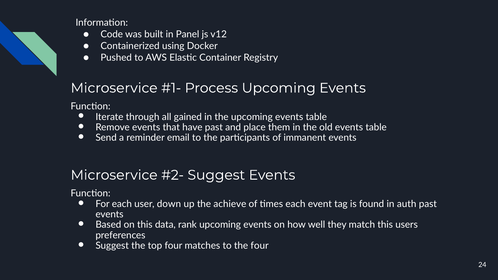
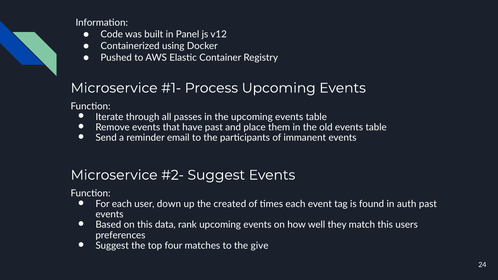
gained: gained -> passes (188, 117)
achieve: achieve -> created (230, 204)
the four: four -> give (260, 246)
